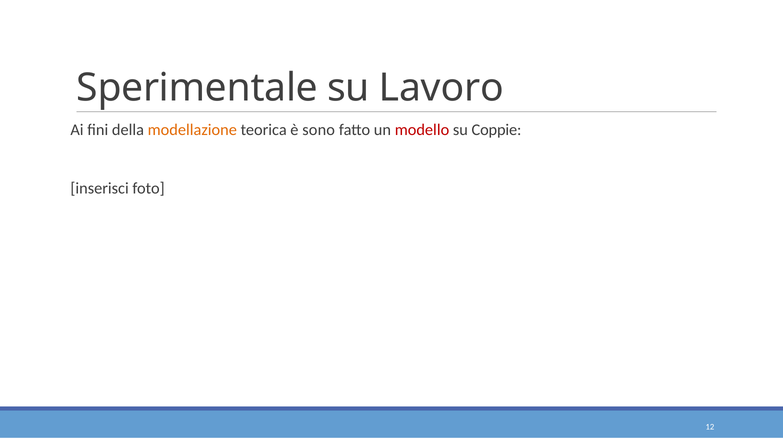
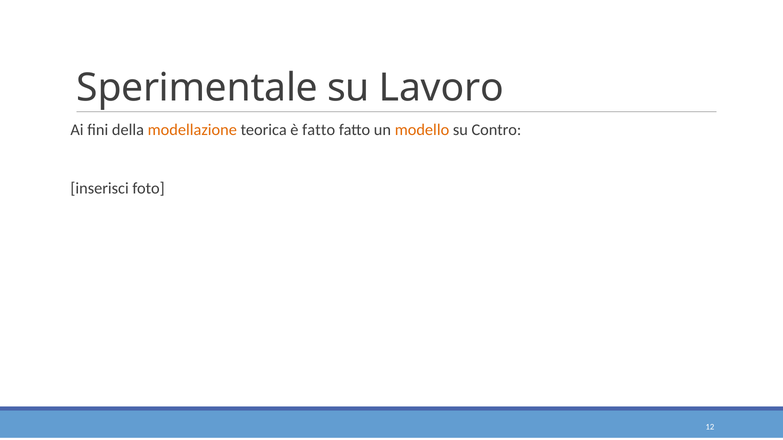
è sono: sono -> fatto (319, 130)
modello colour: red -> orange (422, 130)
Coppie: Coppie -> Contro (496, 130)
